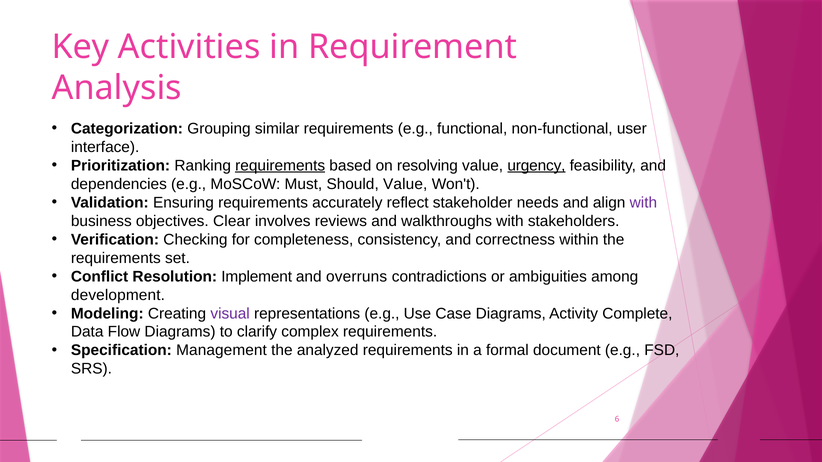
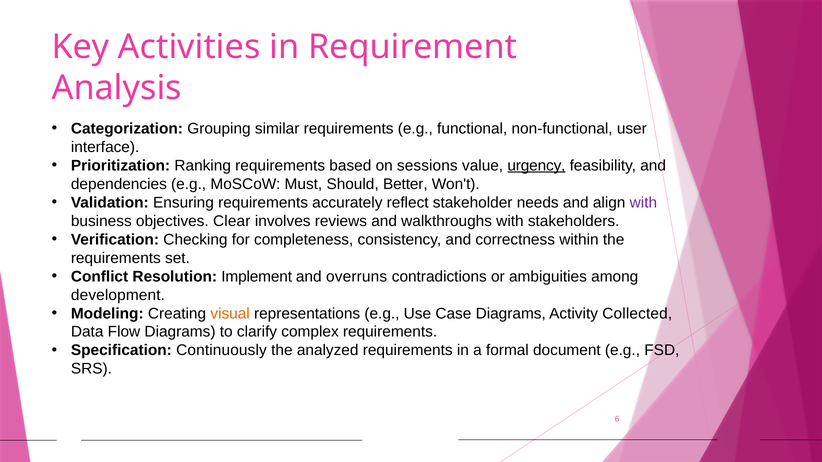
requirements underline: present -> none (280, 166)
resolving: resolving -> sessions (427, 166)
Should Value: Value -> Better (405, 184)
visual colour: purple -> orange (230, 314)
Complete: Complete -> Collected (637, 314)
Management: Management -> Continuously (222, 351)
